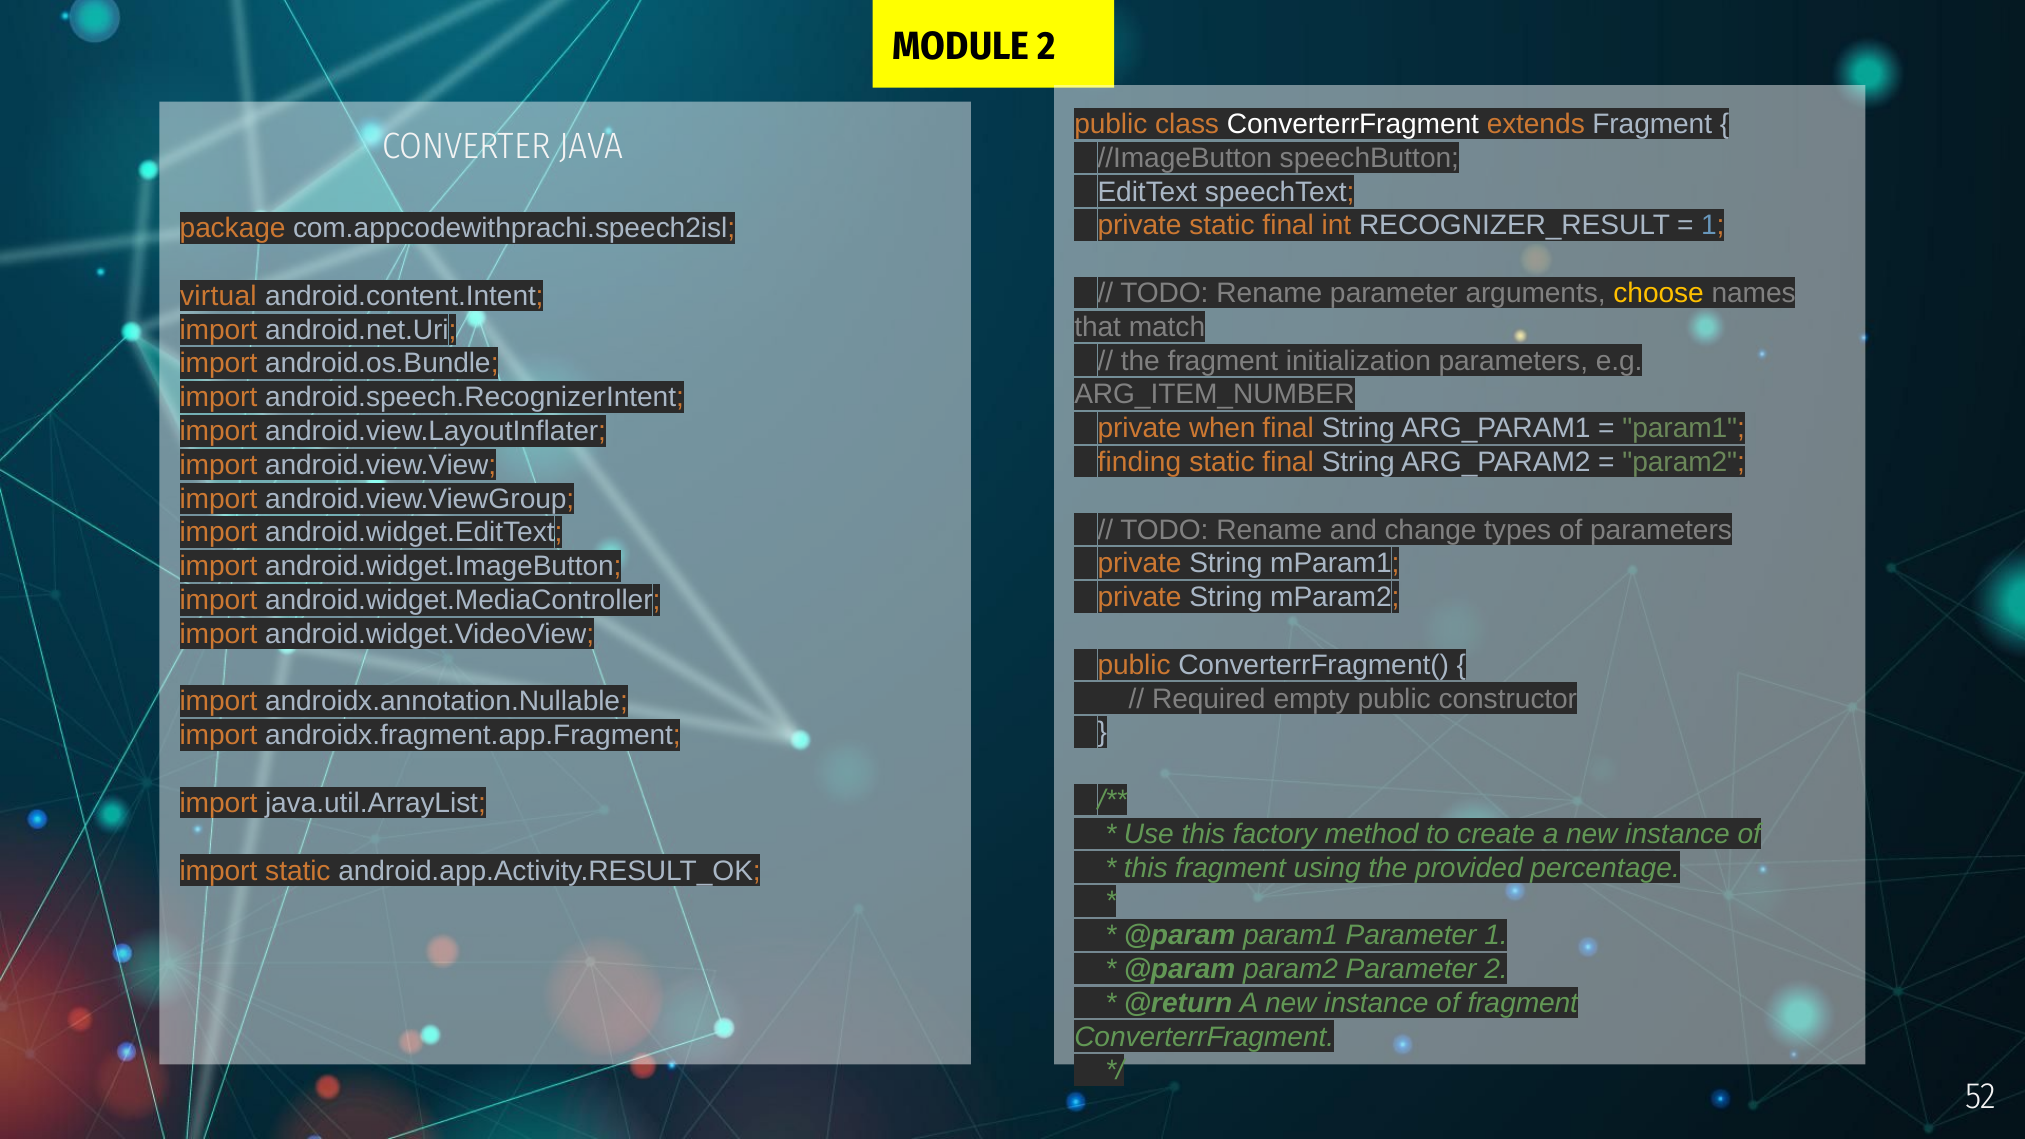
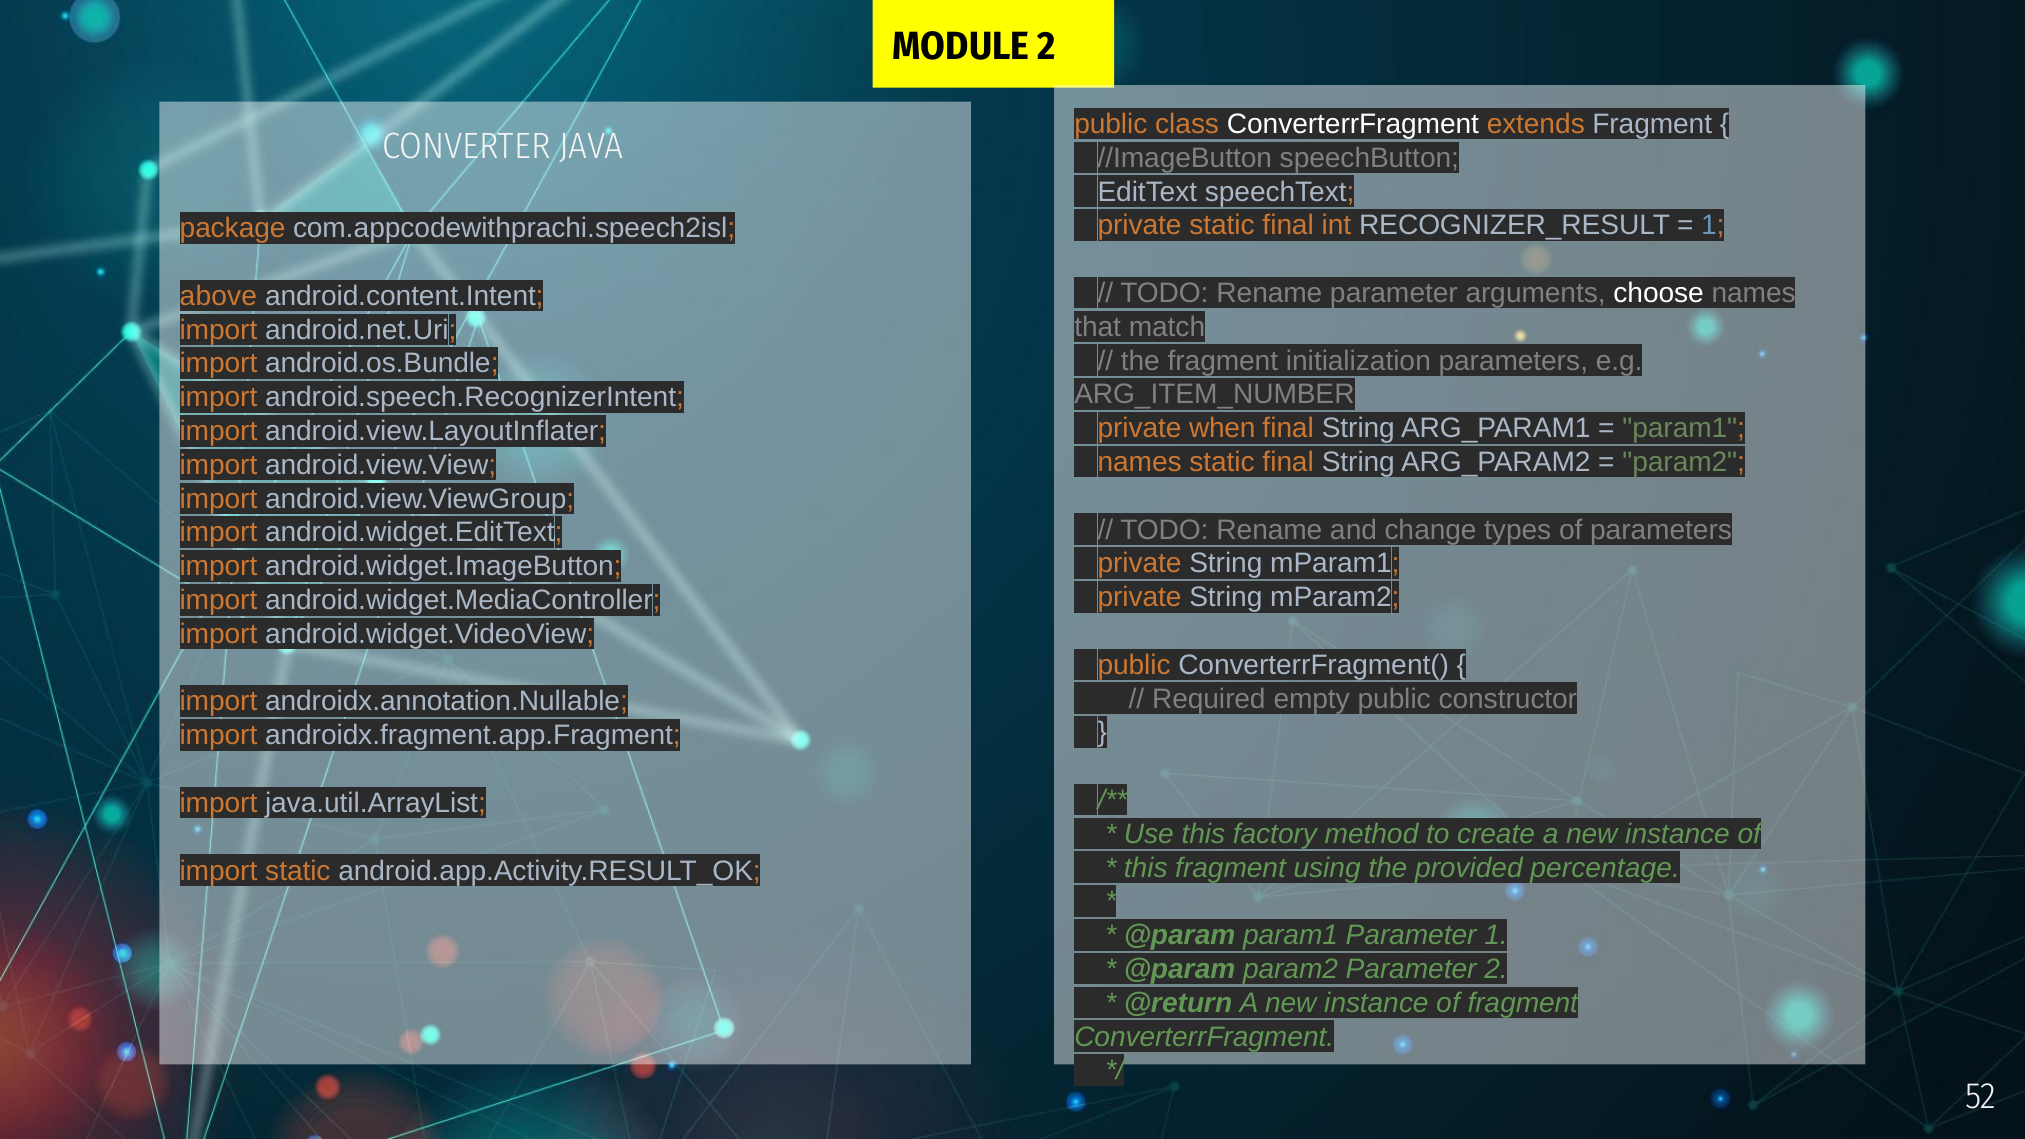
choose colour: yellow -> white (1659, 293)
virtual: virtual -> above (218, 296)
finding: finding -> names (1140, 462)
